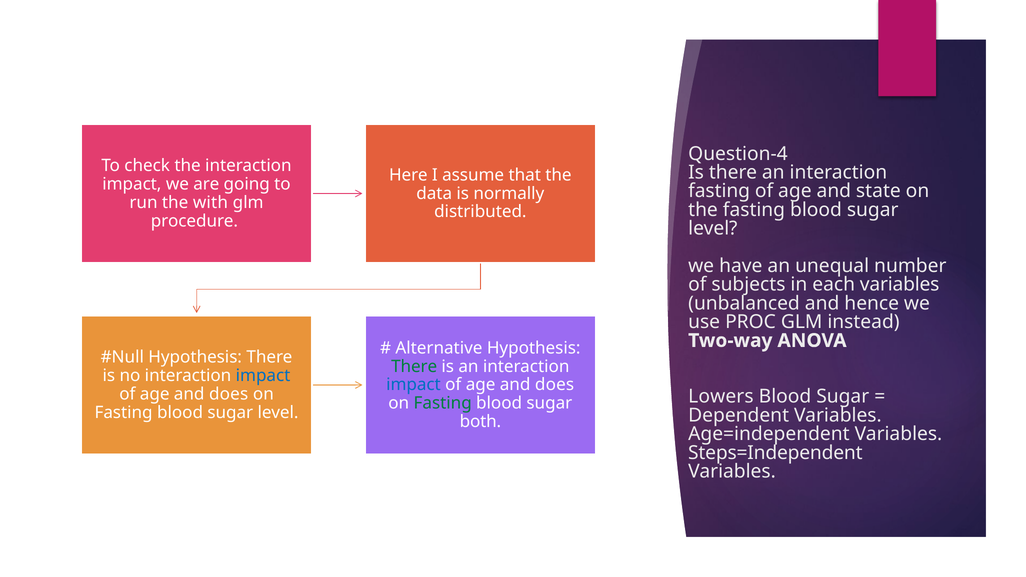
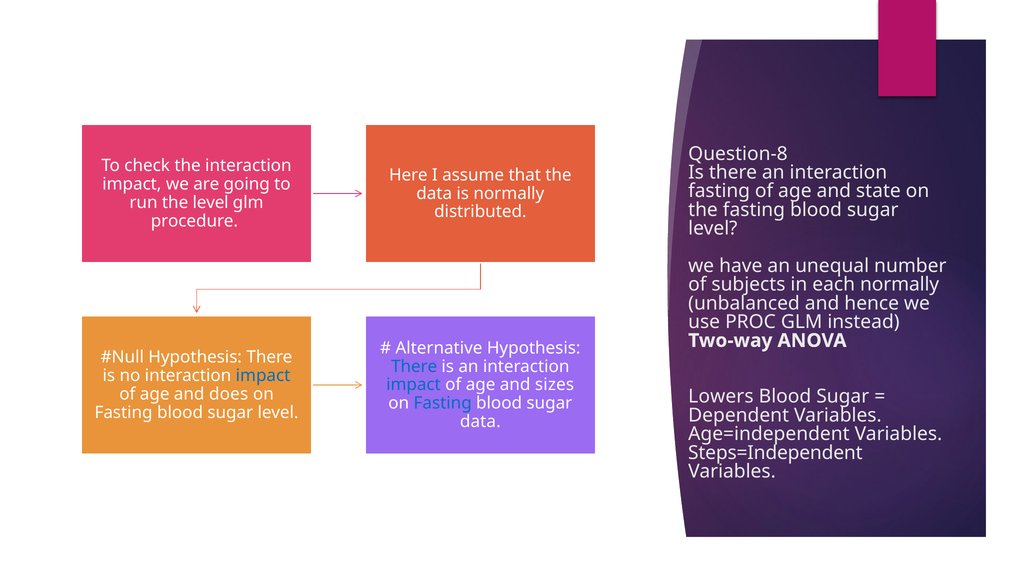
Question-4: Question-4 -> Question-8 (738, 154)
the with: with -> level (211, 203)
each variables: variables -> normally (900, 285)
There colour: green -> blue (414, 366)
does: does -> sizes (555, 385)
Fasting colour: green -> blue (443, 403)
both: both -> data (480, 422)
